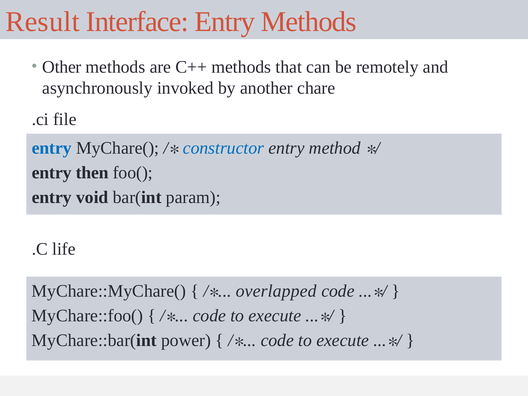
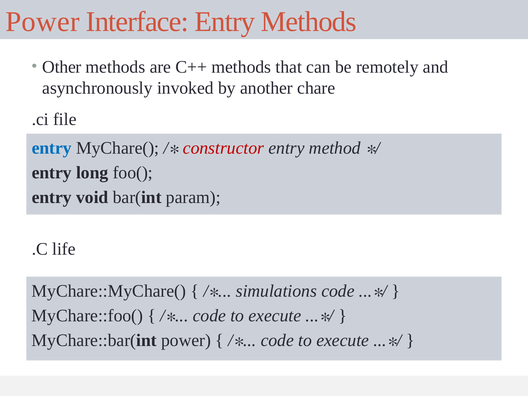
Result: Result -> Power (43, 22)
constructor colour: blue -> red (223, 148)
then: then -> long (92, 173)
overlapped: overlapped -> simulations (276, 291)
